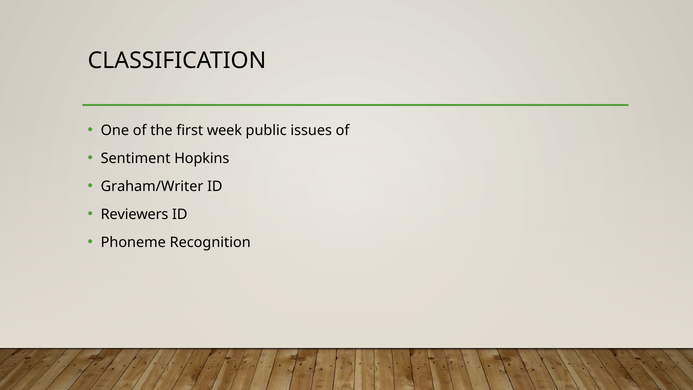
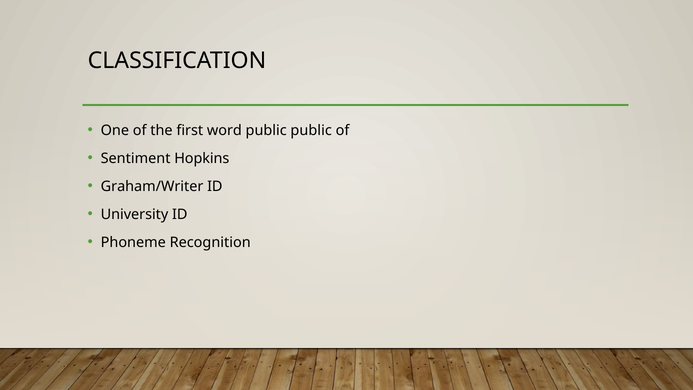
week: week -> word (224, 130)
public issues: issues -> public (311, 130)
Reviewers: Reviewers -> University (134, 214)
